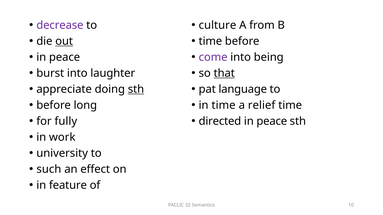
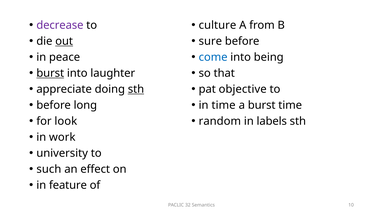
time: time -> sure (210, 41)
come colour: purple -> blue (213, 57)
burst underline: none -> present (50, 73)
that underline: present -> none (224, 73)
language: language -> objective (243, 89)
a relief: relief -> burst (262, 105)
fully: fully -> look (66, 121)
directed: directed -> random (220, 121)
peace: peace -> labels (272, 121)
